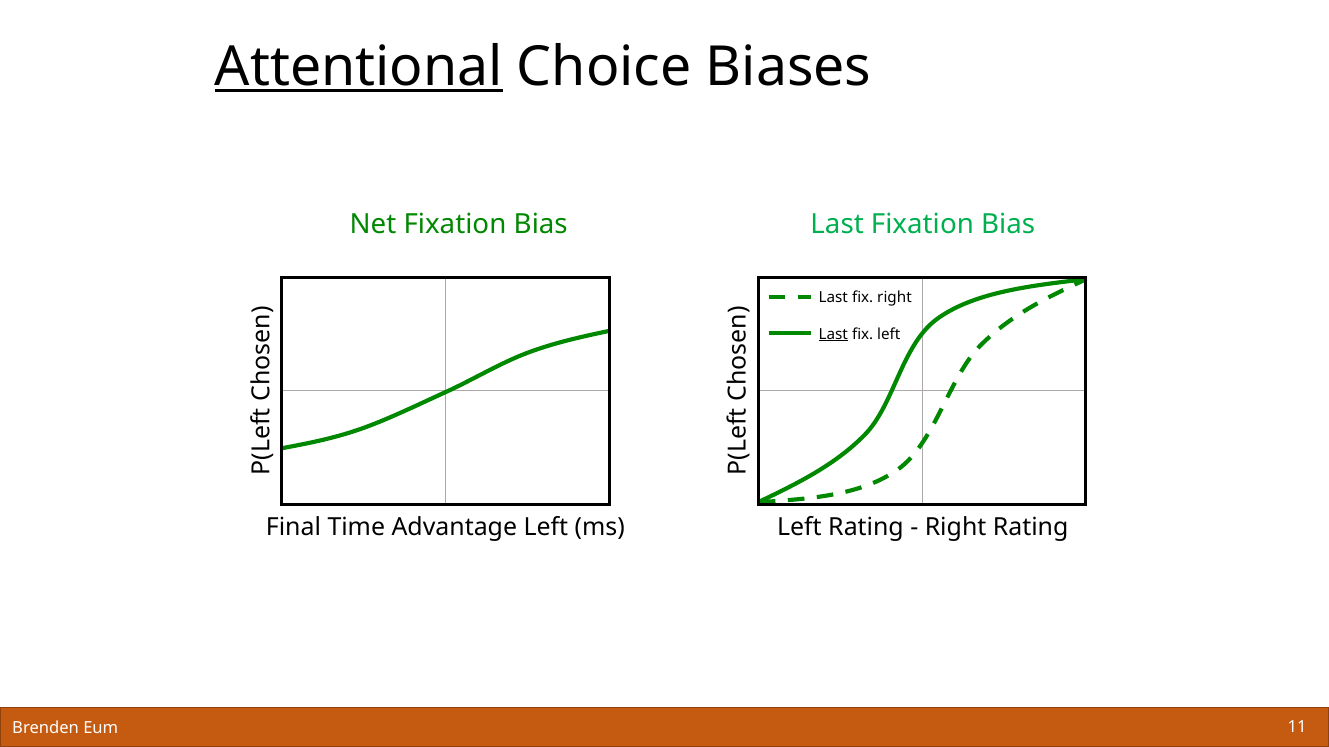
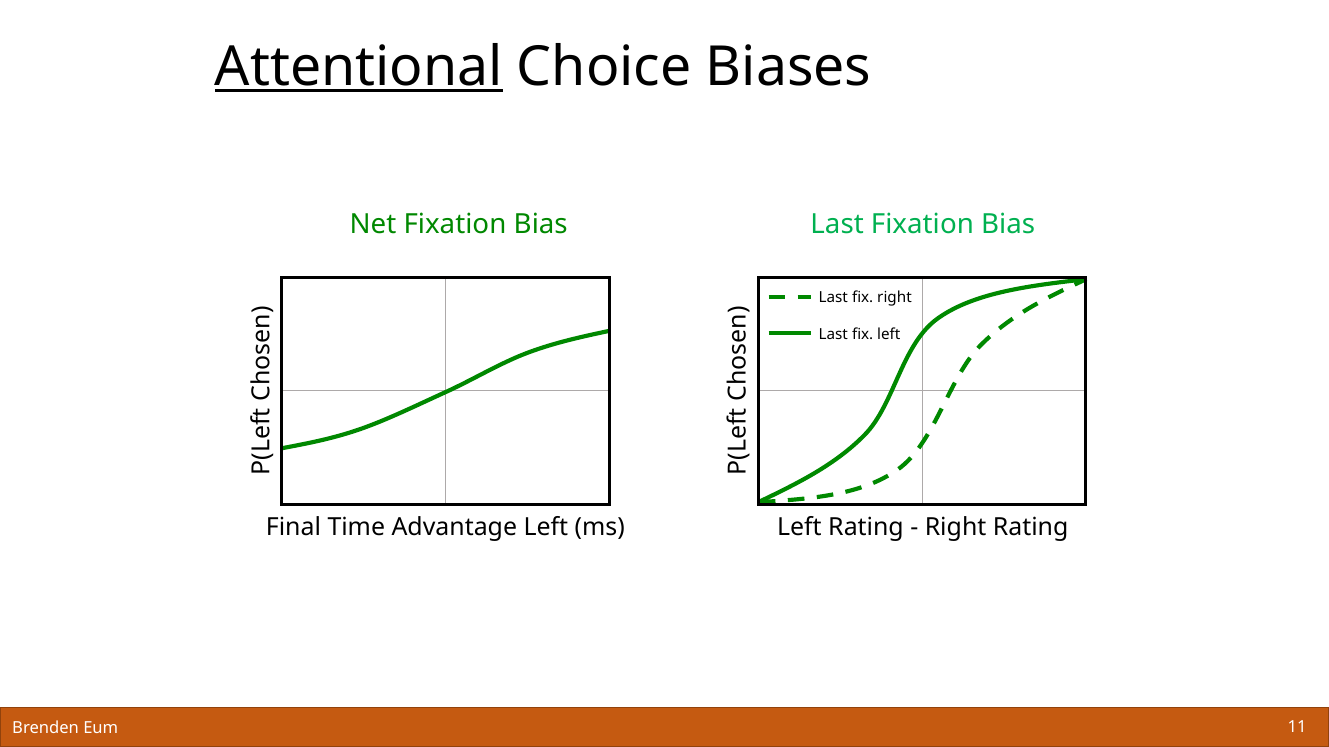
Last underline: present -> none (833, 334)
